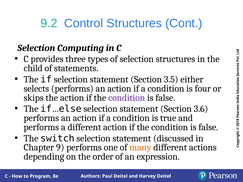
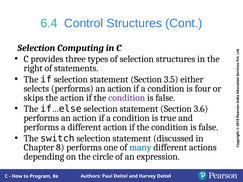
9.2: 9.2 -> 6.4 (49, 23)
child: child -> right (33, 68)
Chapter 9: 9 -> 8 (60, 148)
many colour: orange -> blue (140, 148)
order: order -> circle (103, 157)
